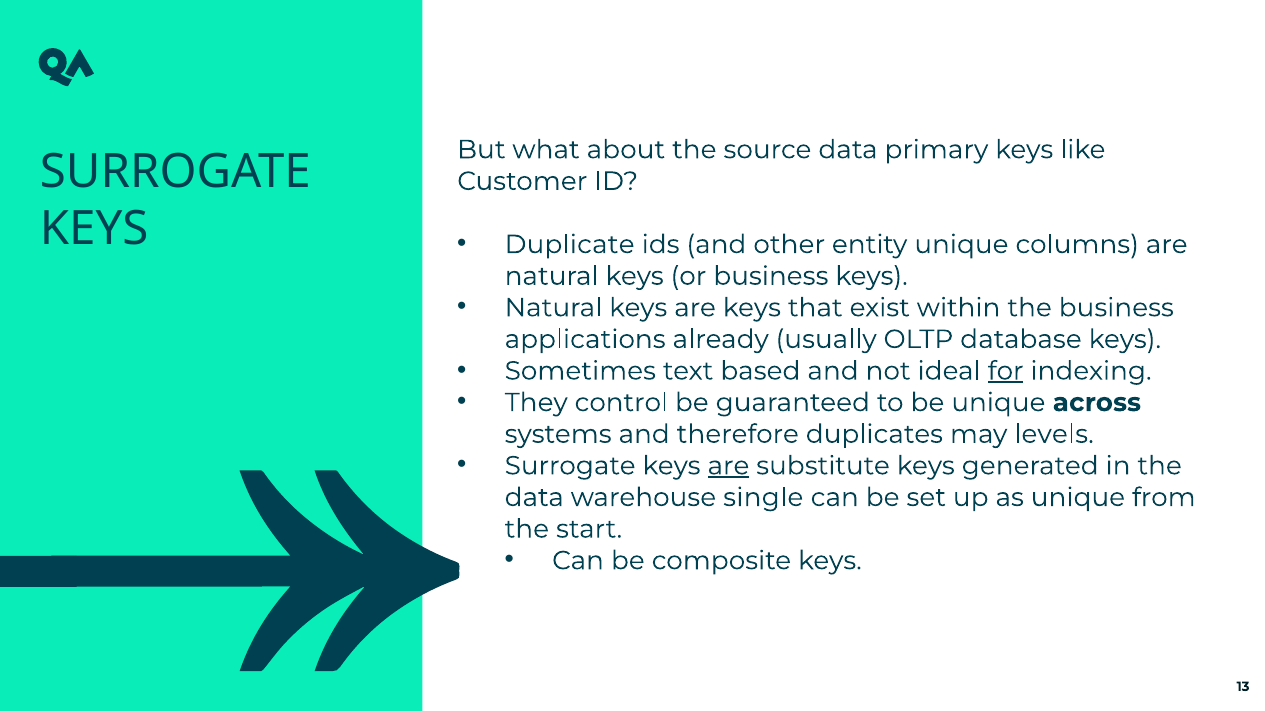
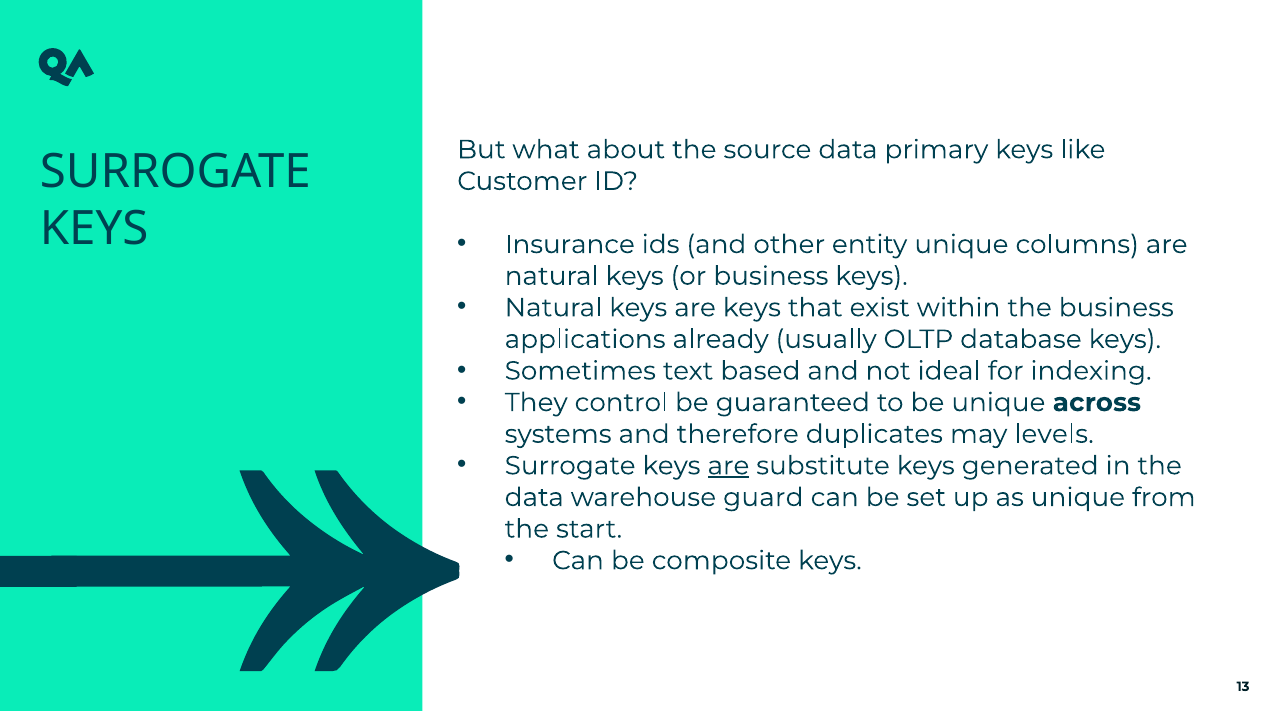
Duplicate: Duplicate -> Insurance (570, 245)
for underline: present -> none (1006, 371)
single: single -> guard (763, 498)
